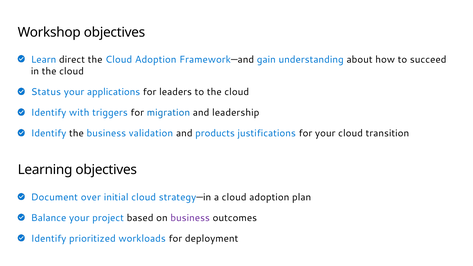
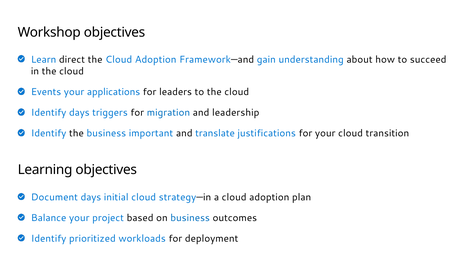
Status: Status -> Events (46, 92)
Identify with: with -> days (79, 113)
validation: validation -> important (151, 133)
products: products -> translate (215, 133)
Document over: over -> days (91, 197)
business colour: purple -> blue (190, 218)
